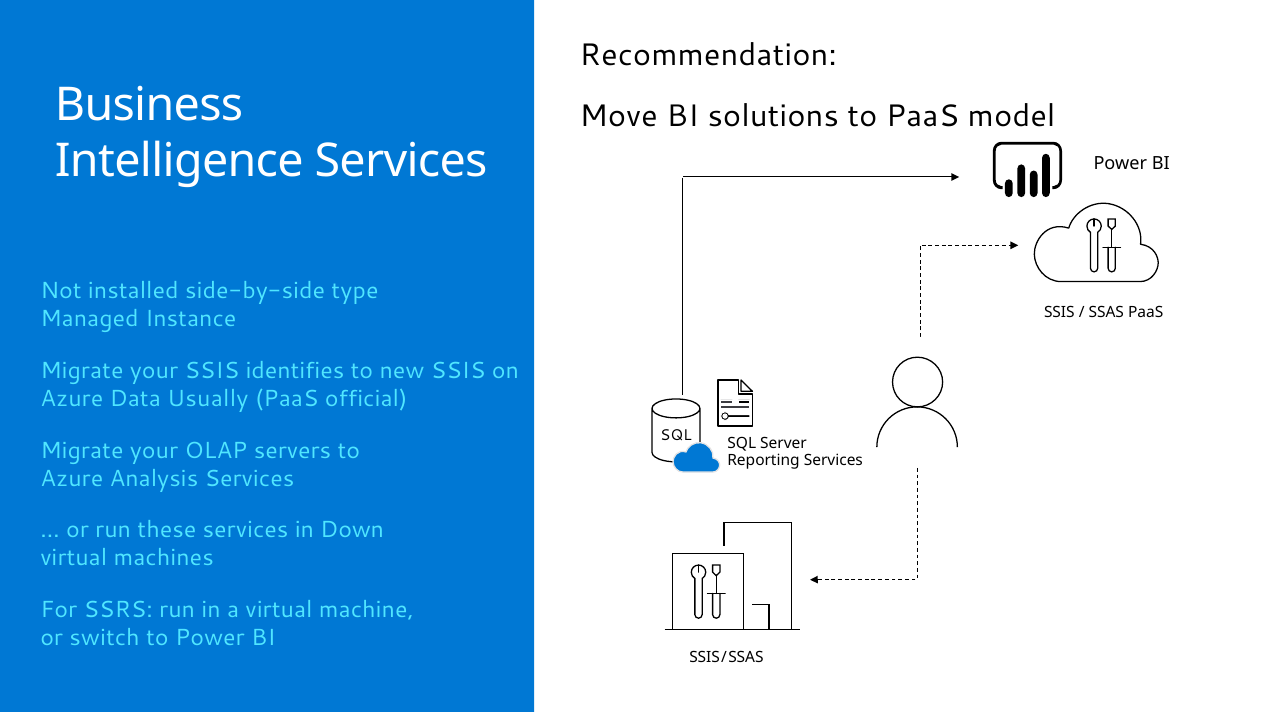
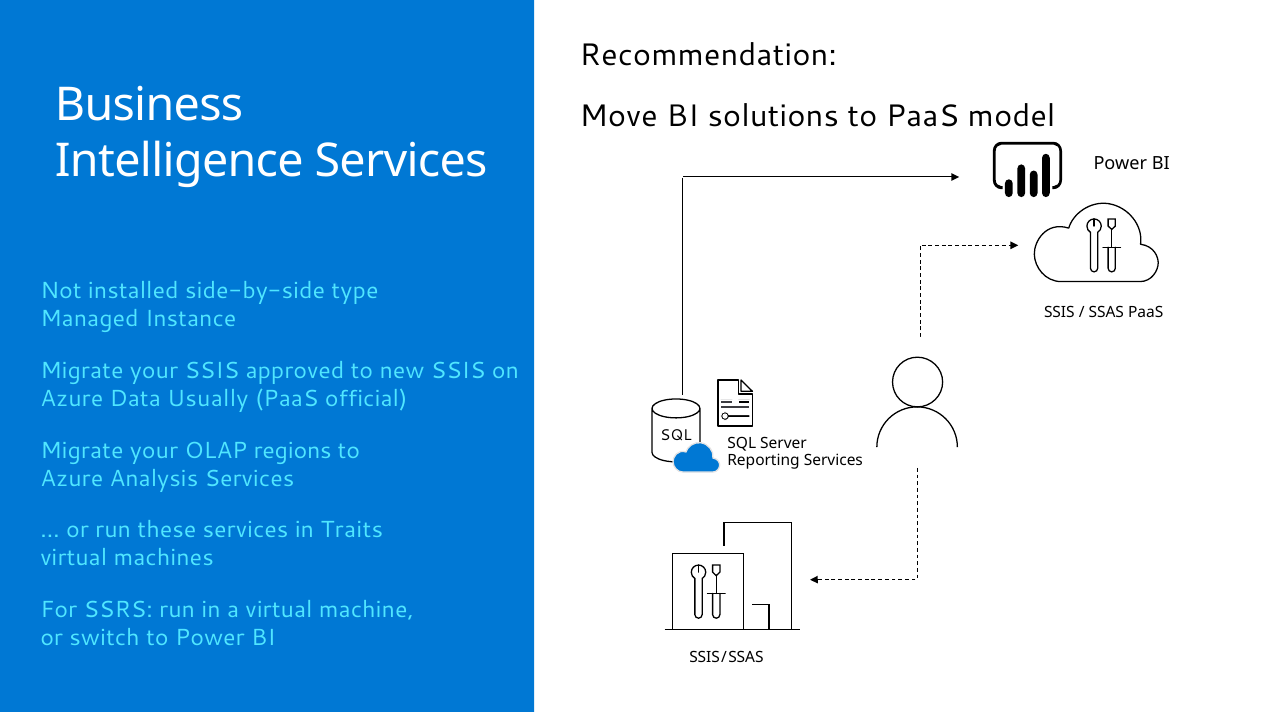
identifies: identifies -> approved (295, 371)
servers: servers -> regions (293, 451)
Down: Down -> Traits (352, 530)
